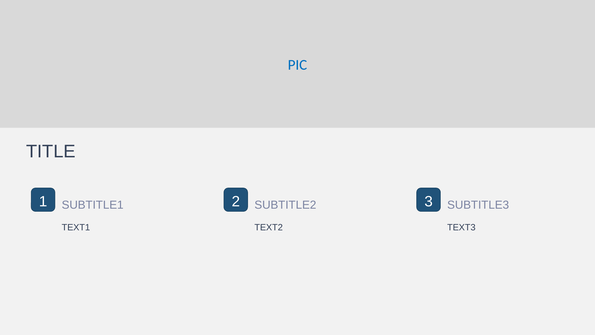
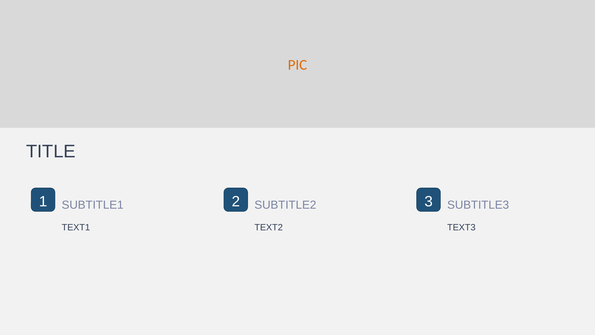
PIC colour: blue -> orange (297, 65)
